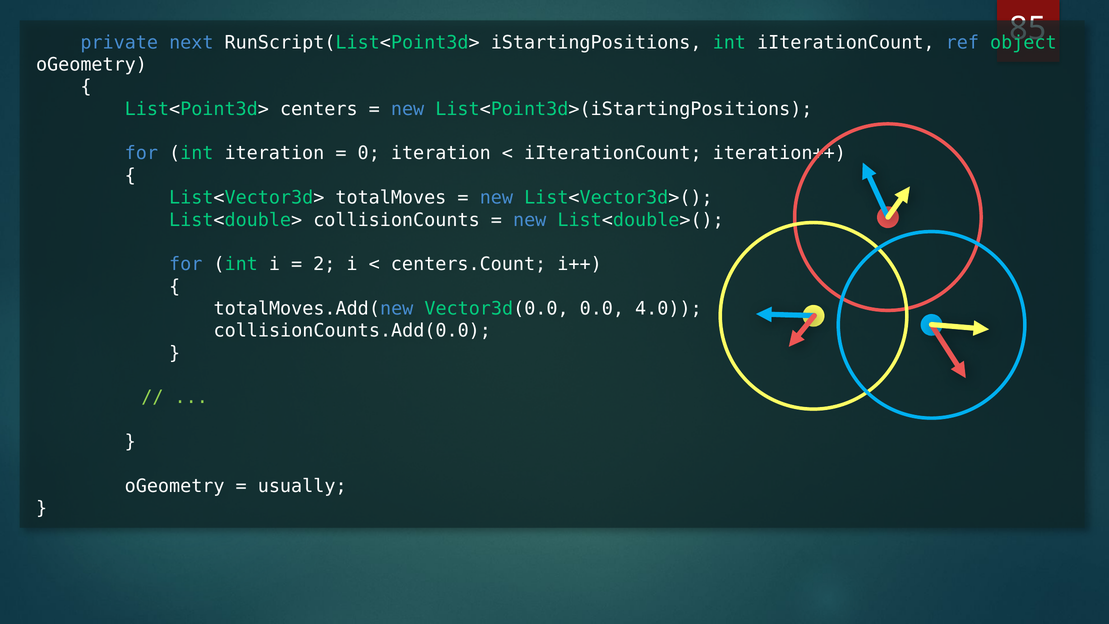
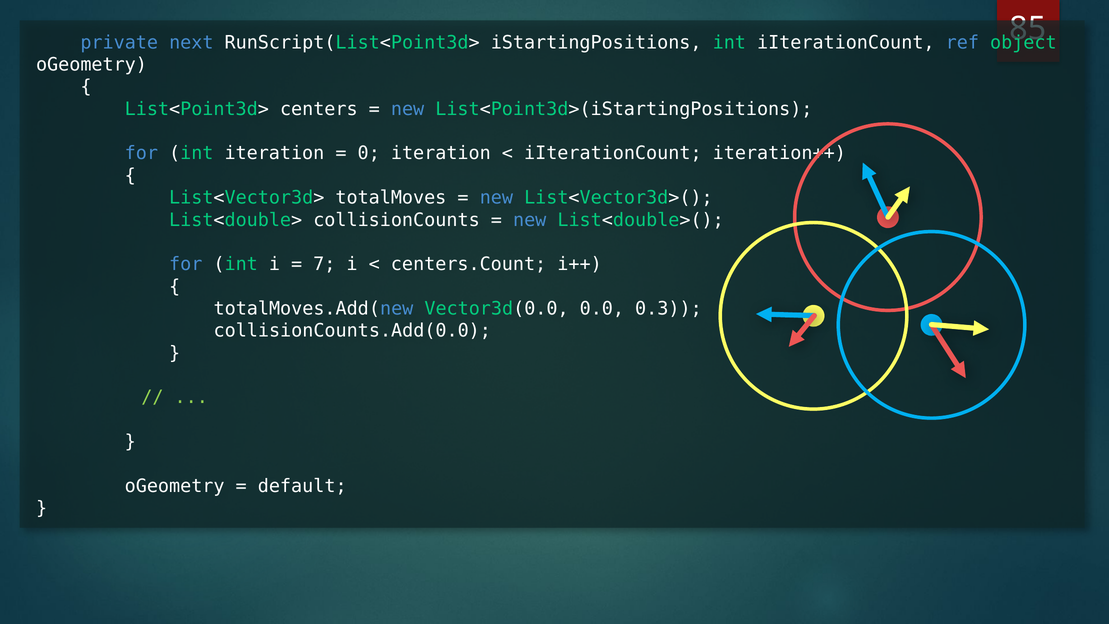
2: 2 -> 7 (324, 264)
4.0: 4.0 -> 0.3 (668, 309)
usually: usually -> default (302, 486)
